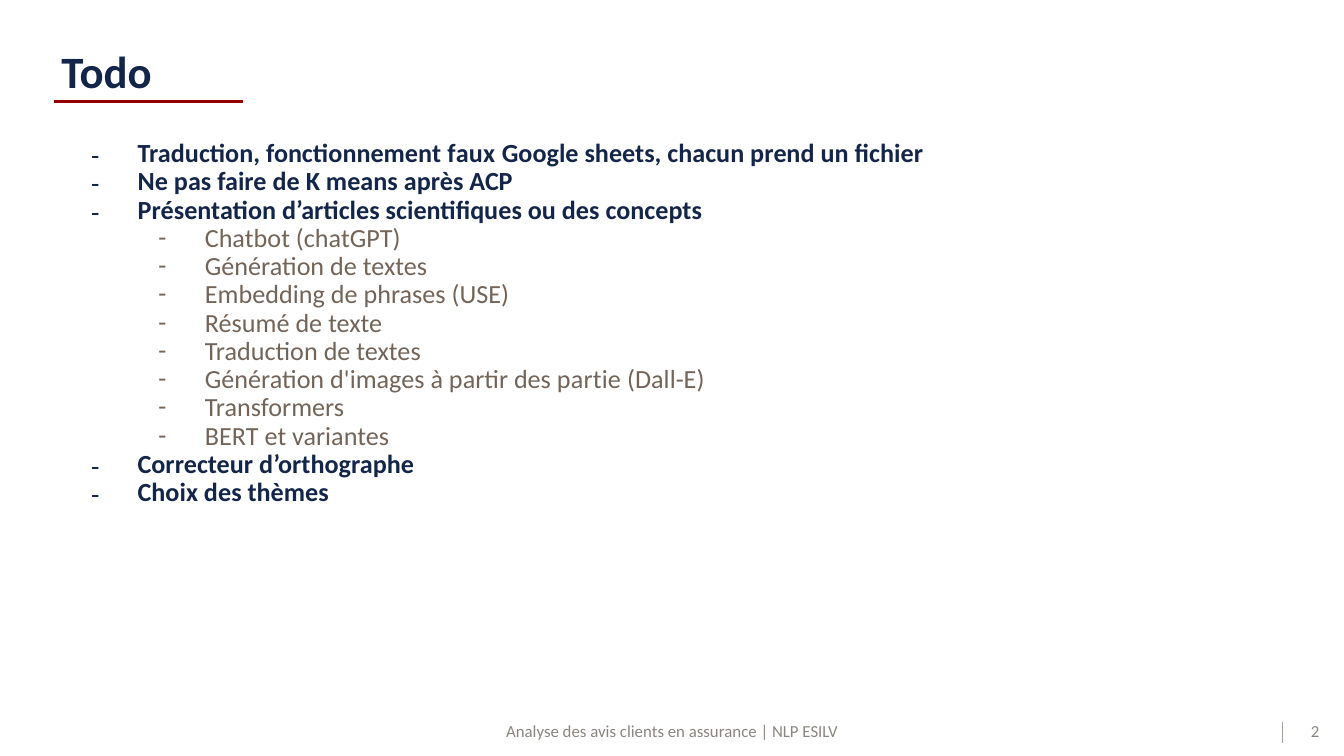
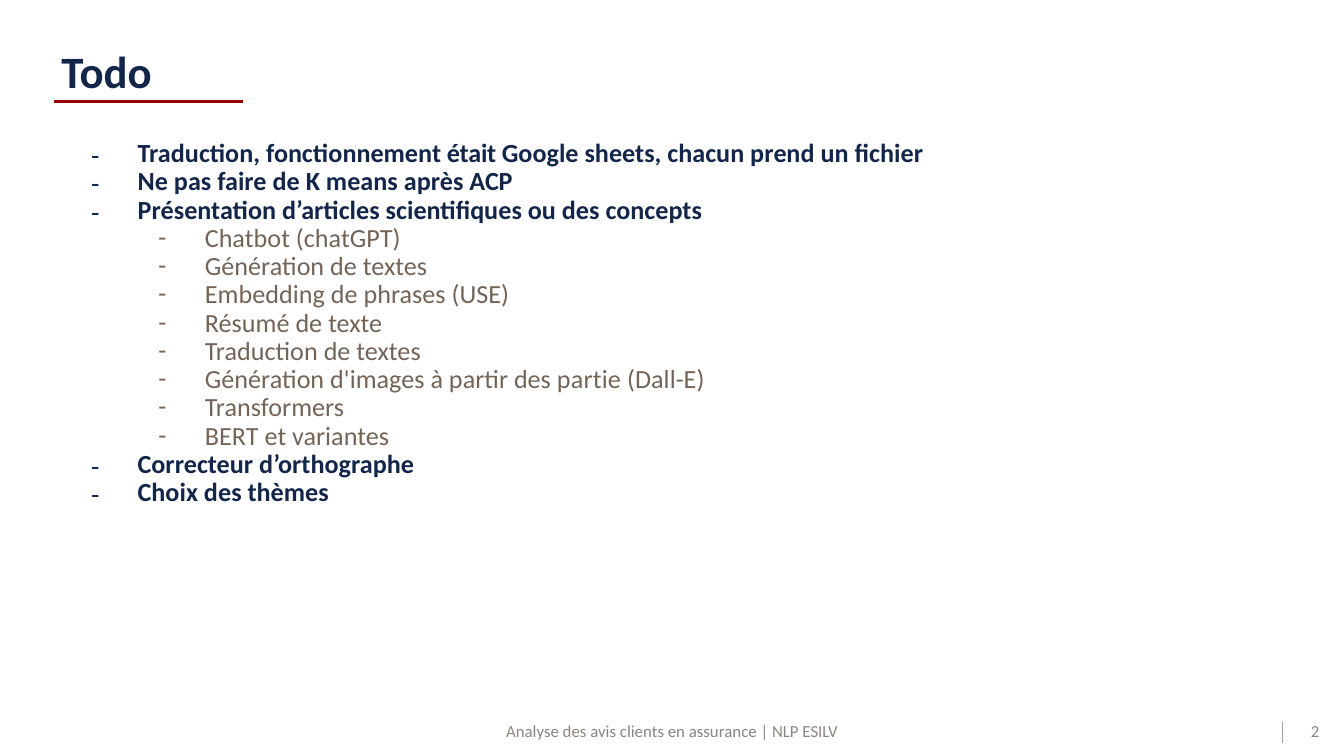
faux: faux -> était (472, 154)
